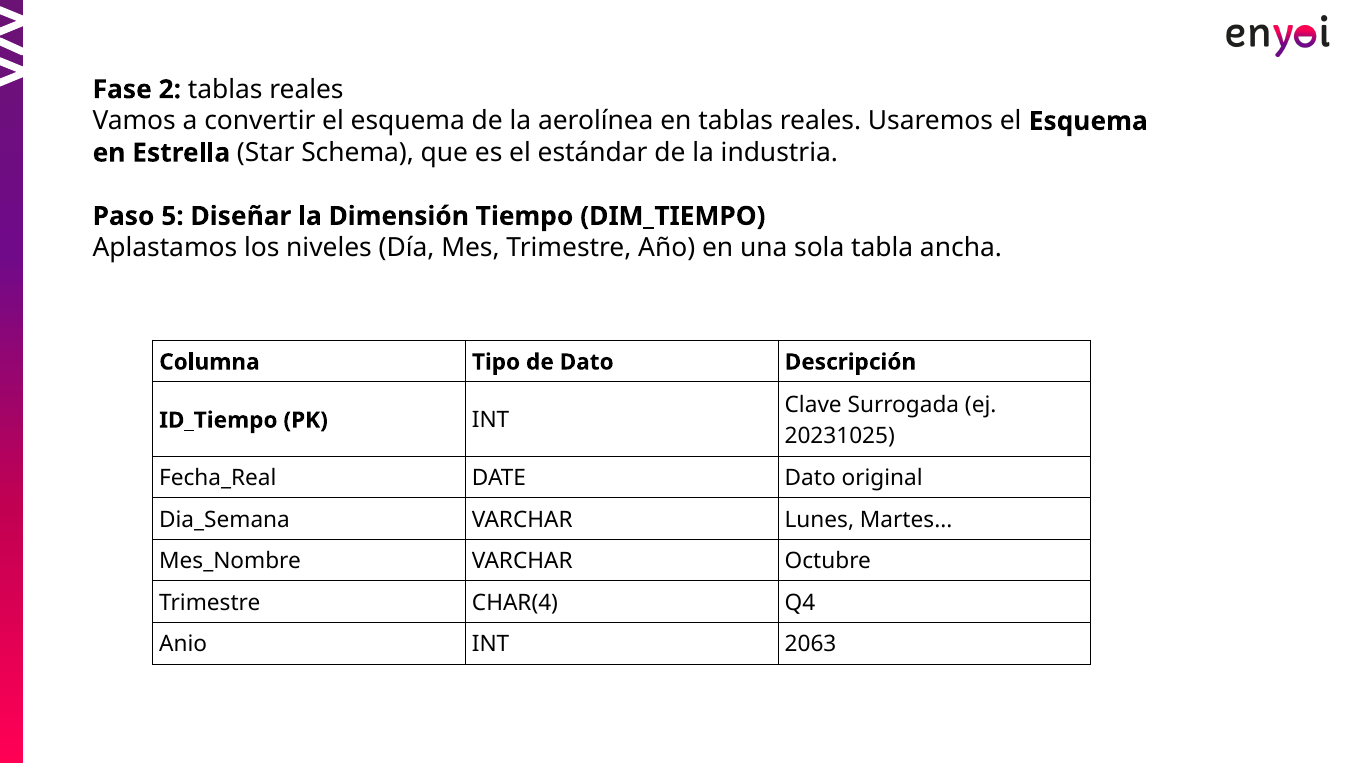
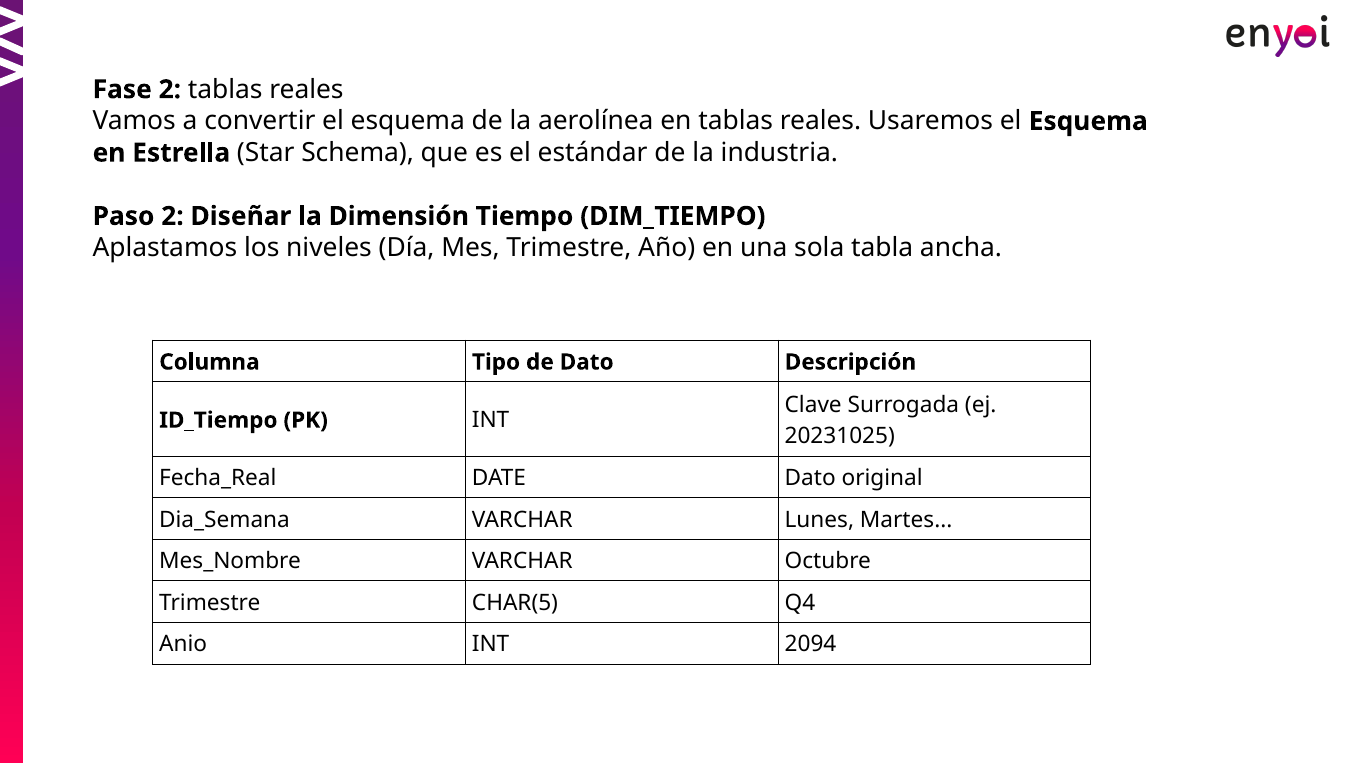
Paso 5: 5 -> 2 (172, 216)
CHAR(4: CHAR(4 -> CHAR(5 (515, 603)
2063: 2063 -> 2094 (811, 645)
